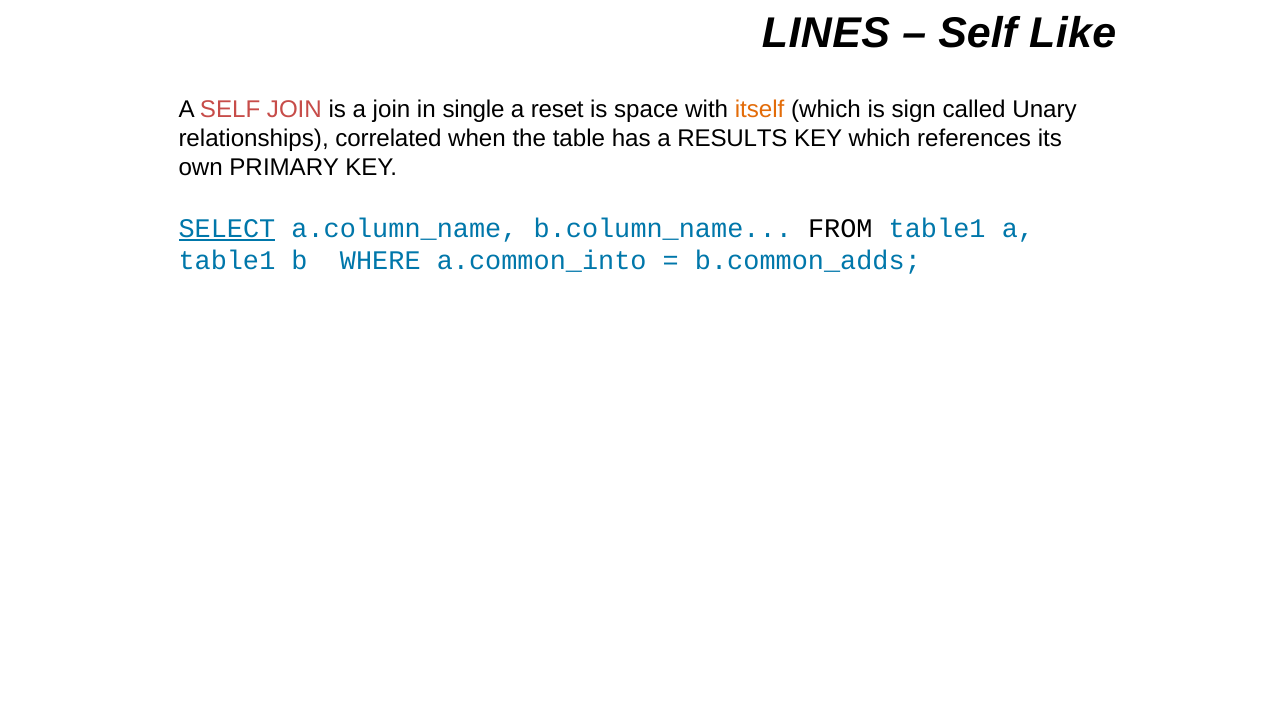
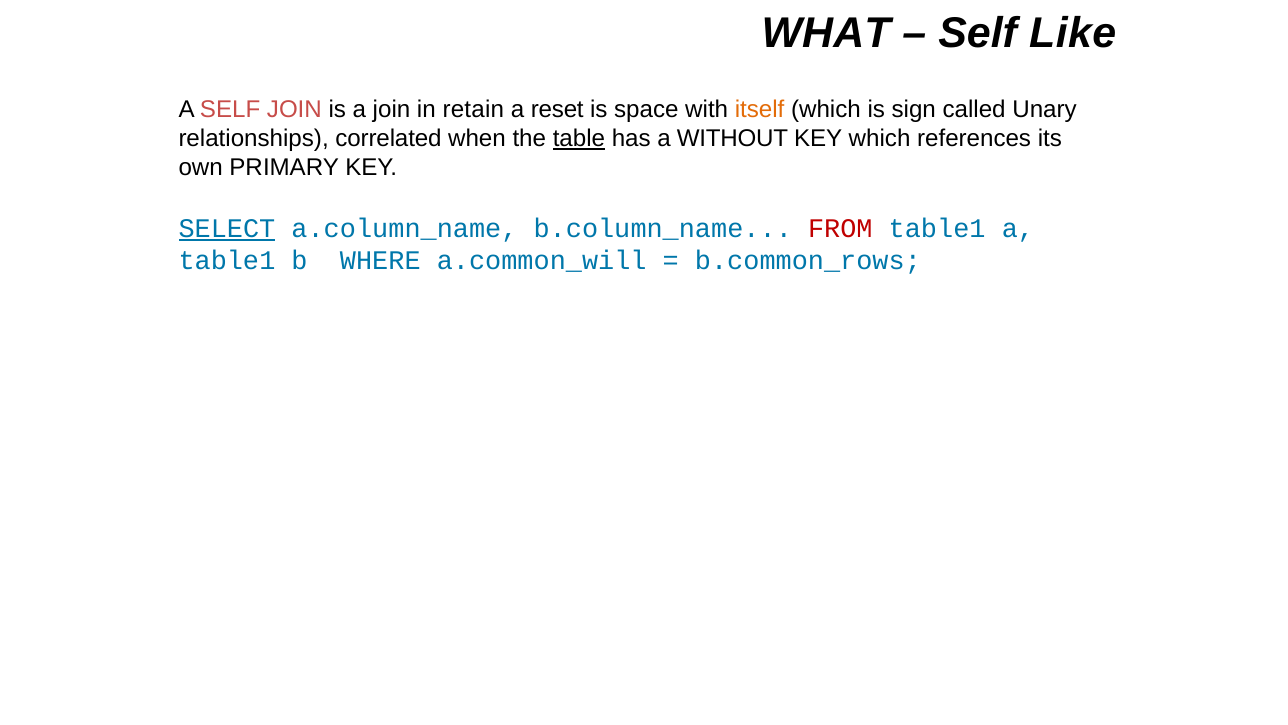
LINES: LINES -> WHAT (826, 34)
single: single -> retain (473, 109)
table underline: none -> present (579, 138)
RESULTS: RESULTS -> WITHOUT (733, 138)
FROM colour: black -> red (840, 228)
a.common_into: a.common_into -> a.common_will (542, 260)
b.common_adds: b.common_adds -> b.common_rows (808, 260)
